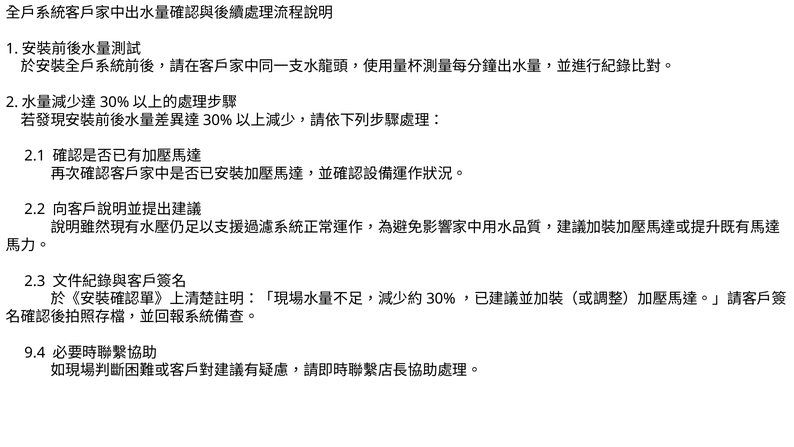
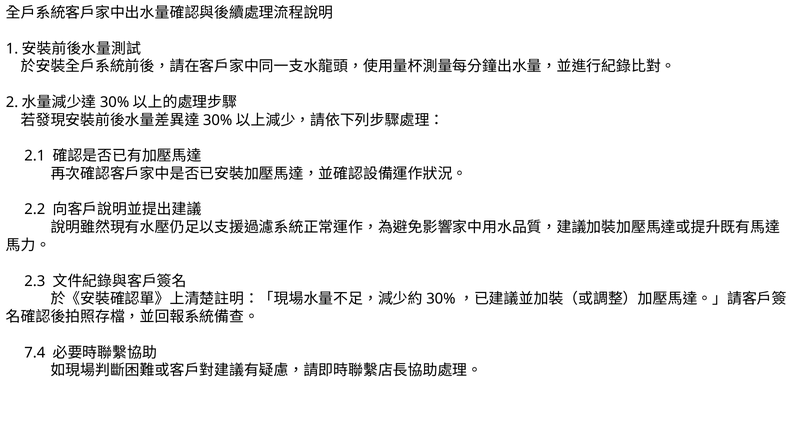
9.4: 9.4 -> 7.4 (35, 352)
